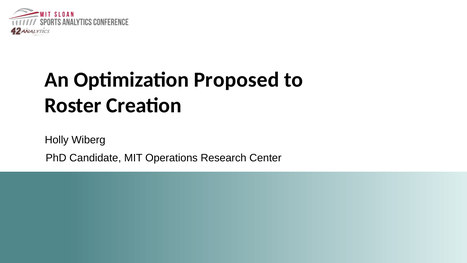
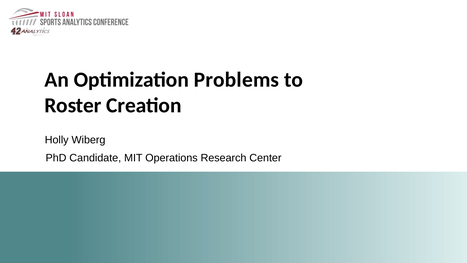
Proposed: Proposed -> Problems (236, 80)
